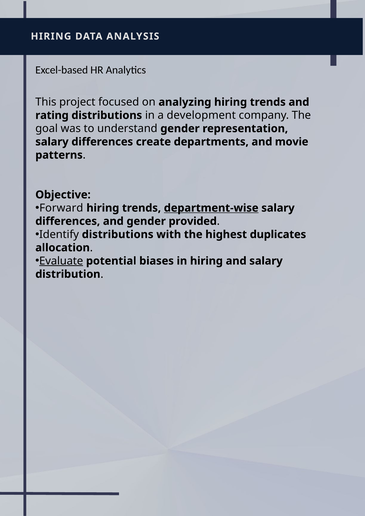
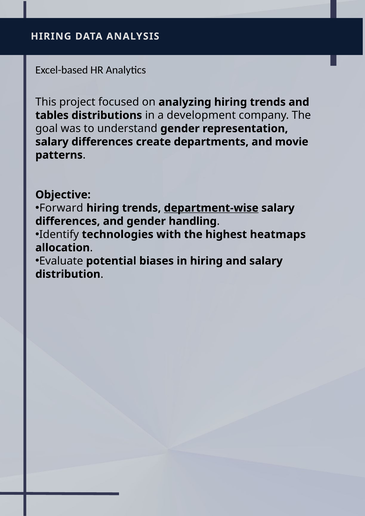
rating: rating -> tables (52, 115)
provided: provided -> handling (193, 221)
Identify distributions: distributions -> technologies (118, 235)
duplicates: duplicates -> heatmaps (278, 235)
Evaluate underline: present -> none (61, 261)
